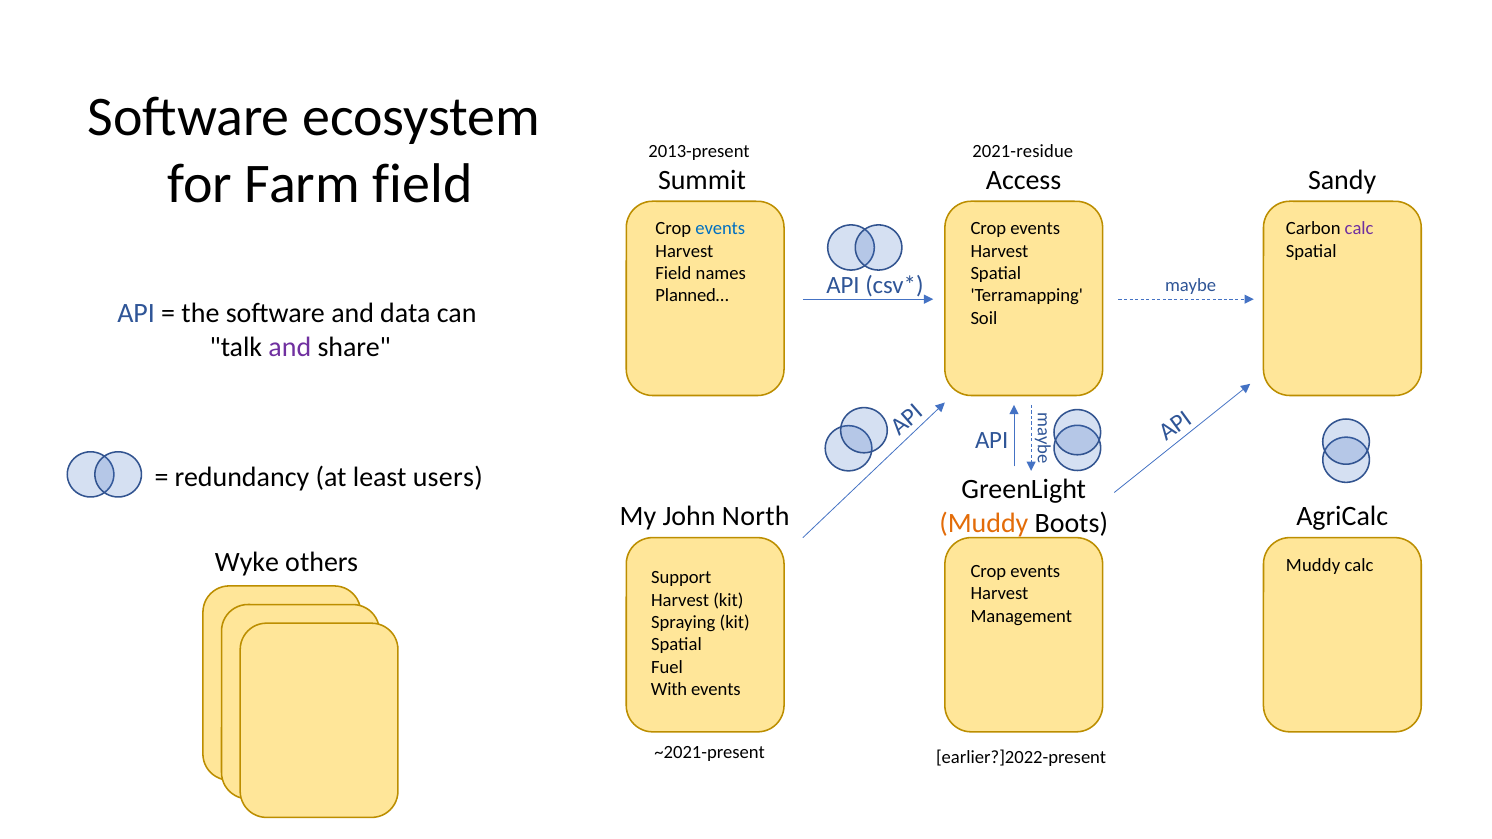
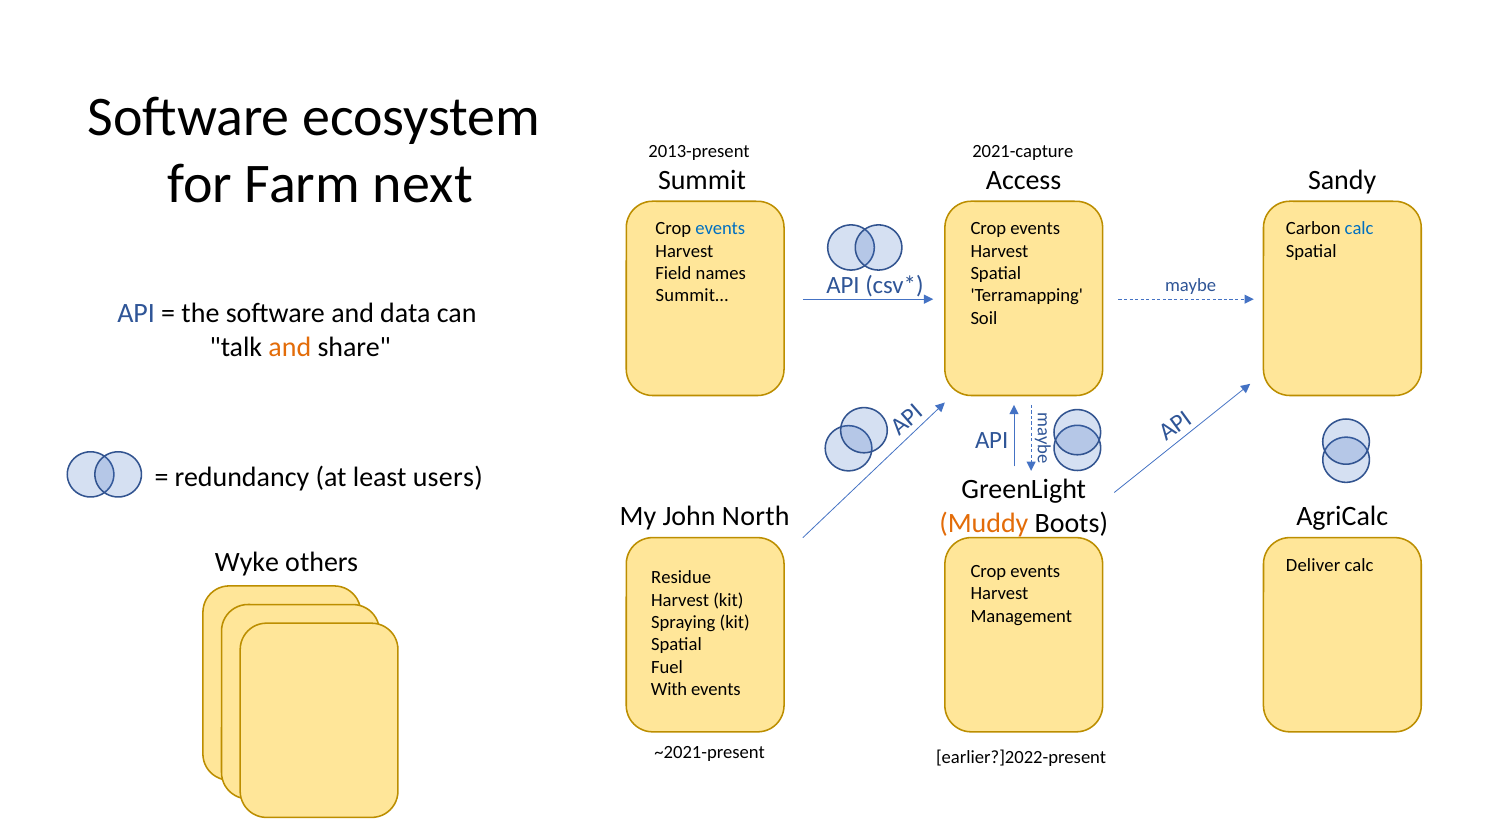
2021-residue: 2021-residue -> 2021-capture (1023, 151)
Farm field: field -> next (423, 184)
calc colour: purple -> blue (1359, 229)
Planned…: Planned… -> Summit… (692, 296)
and colour: purple -> orange (290, 347)
Muddy: Muddy -> Deliver (1313, 566)
Support: Support -> Residue (681, 578)
